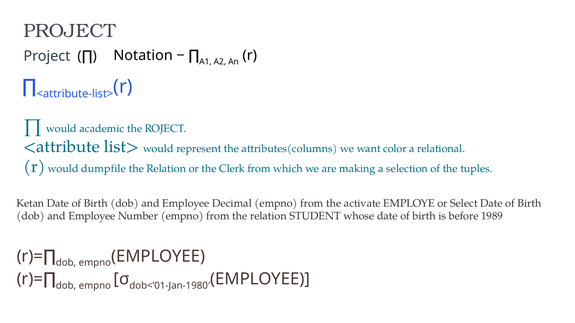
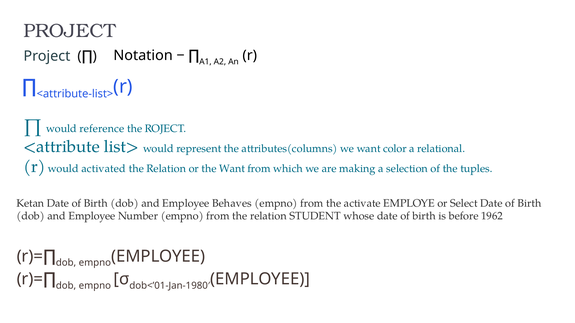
academic: academic -> reference (102, 129)
dumpfile: dumpfile -> activated (104, 169)
the Clerk: Clerk -> Want (232, 169)
Decimal: Decimal -> Behaves (232, 203)
1989: 1989 -> 1962 (492, 216)
